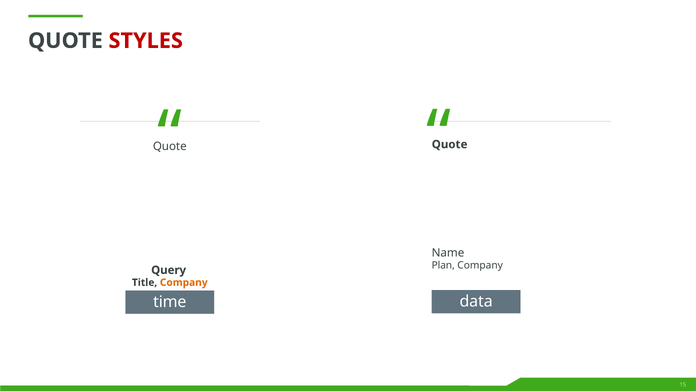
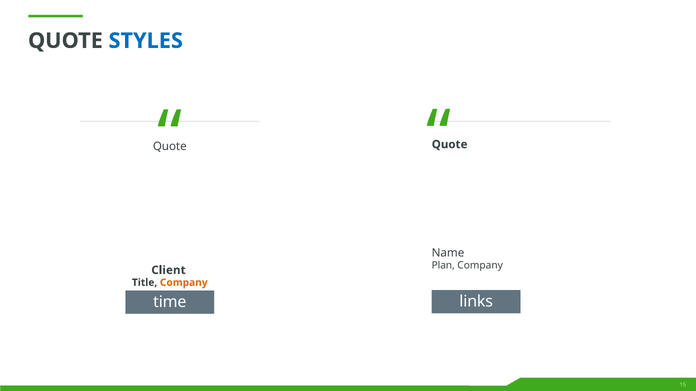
STYLES colour: red -> blue (146, 41)
Query: Query -> Client (168, 270)
data: data -> links (476, 302)
